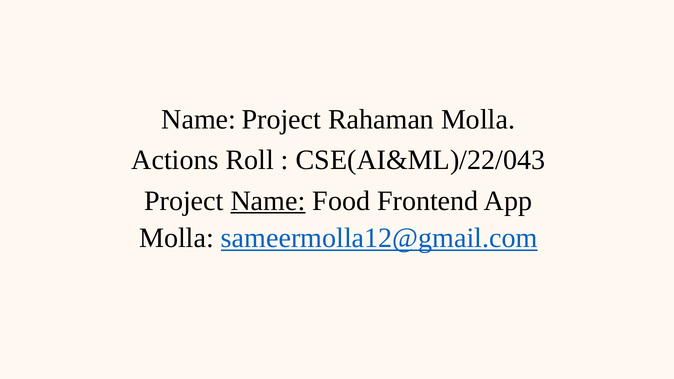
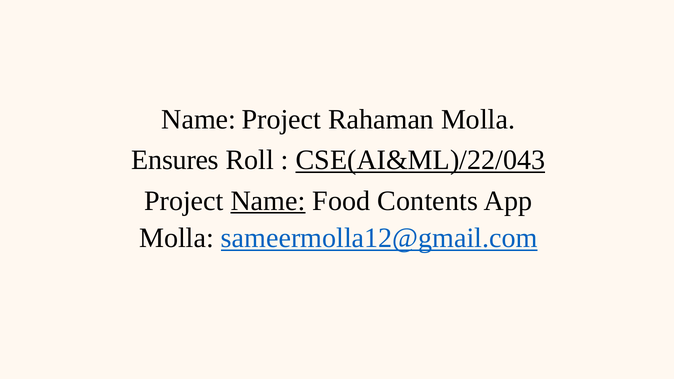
Actions: Actions -> Ensures (175, 160)
CSE(AI&ML)/22/043 underline: none -> present (420, 160)
Frontend: Frontend -> Contents (428, 201)
